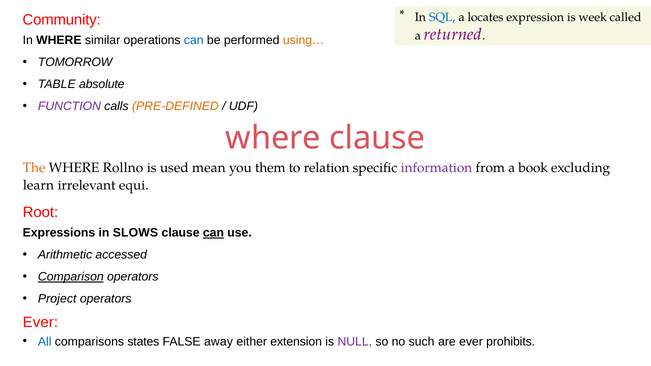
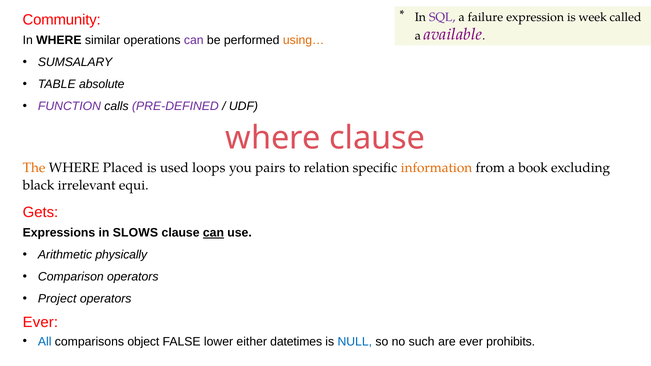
SQL colour: blue -> purple (442, 17)
locates: locates -> failure (485, 17)
returned: returned -> available (453, 34)
can colour: blue -> purple (194, 40)
TOMORROW: TOMORROW -> SUMSALARY (75, 62)
PRE-DEFINED colour: orange -> purple (175, 106)
Rollno: Rollno -> Placed (123, 168)
mean: mean -> loops (209, 168)
them: them -> pairs (270, 168)
information colour: purple -> orange (436, 168)
learn: learn -> black (39, 185)
Root: Root -> Gets (40, 212)
accessed: accessed -> physically (121, 255)
Comparison underline: present -> none (71, 277)
states: states -> object (143, 342)
away: away -> lower (219, 342)
extension: extension -> datetimes (296, 342)
NULL colour: purple -> blue (355, 342)
